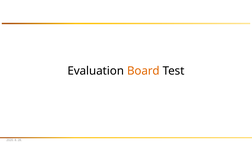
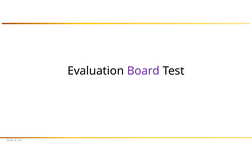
Board colour: orange -> purple (143, 71)
